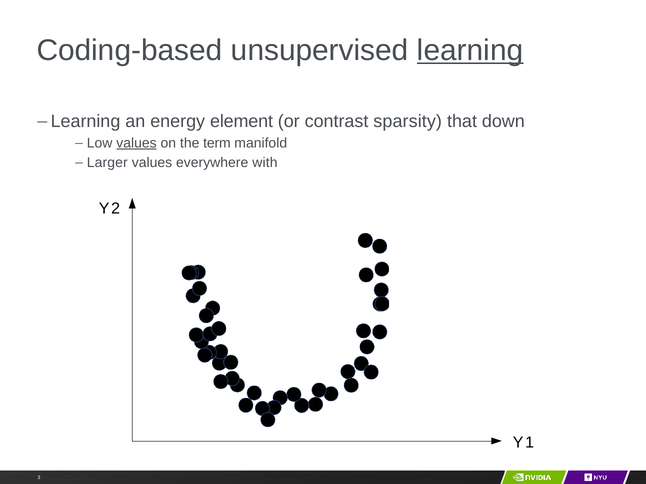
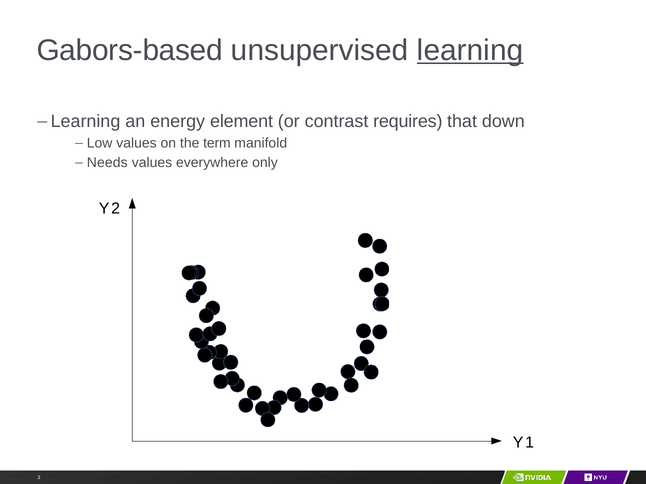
Coding-based: Coding-based -> Gabors-based (130, 50)
sparsity: sparsity -> requires (408, 121)
values underline: present -> none (136, 143)
Larger: Larger -> Needs (107, 163)
with: with -> only (265, 163)
